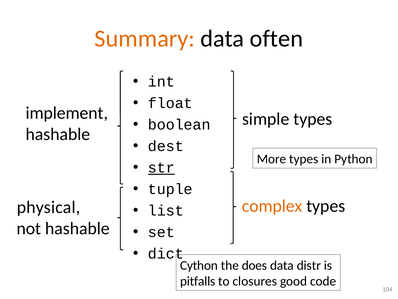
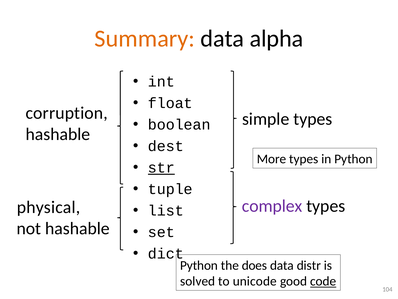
often: often -> alpha (276, 39)
implement: implement -> corruption (67, 113)
complex colour: orange -> purple (272, 206)
Cython: Cython -> Python (199, 265)
pitfalls: pitfalls -> solved (198, 281)
closures: closures -> unicode (255, 281)
code underline: none -> present (323, 281)
